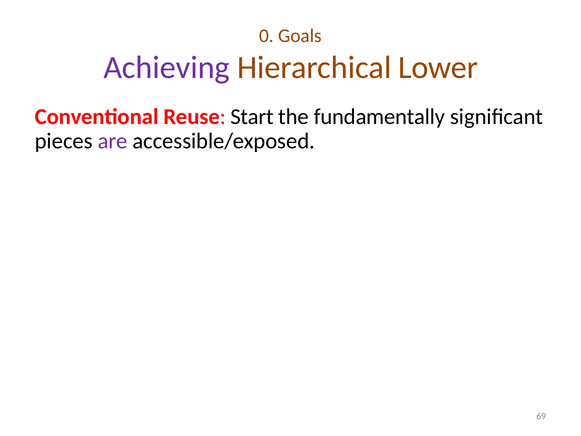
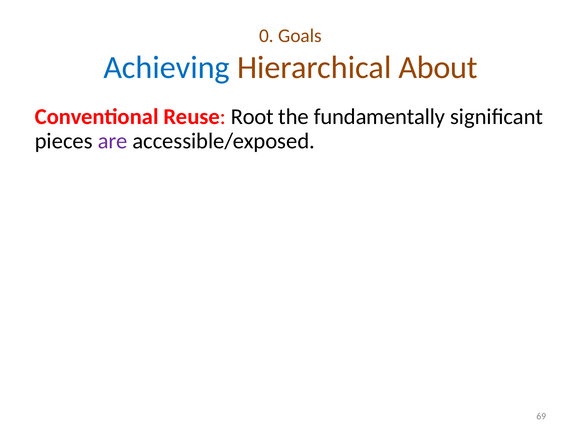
Achieving colour: purple -> blue (167, 68)
Lower: Lower -> About (438, 68)
Start: Start -> Root (252, 117)
